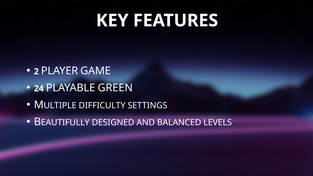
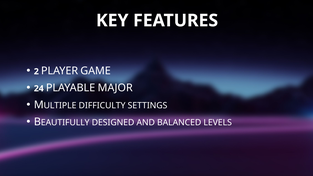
GREEN: GREEN -> MAJOR (115, 88)
